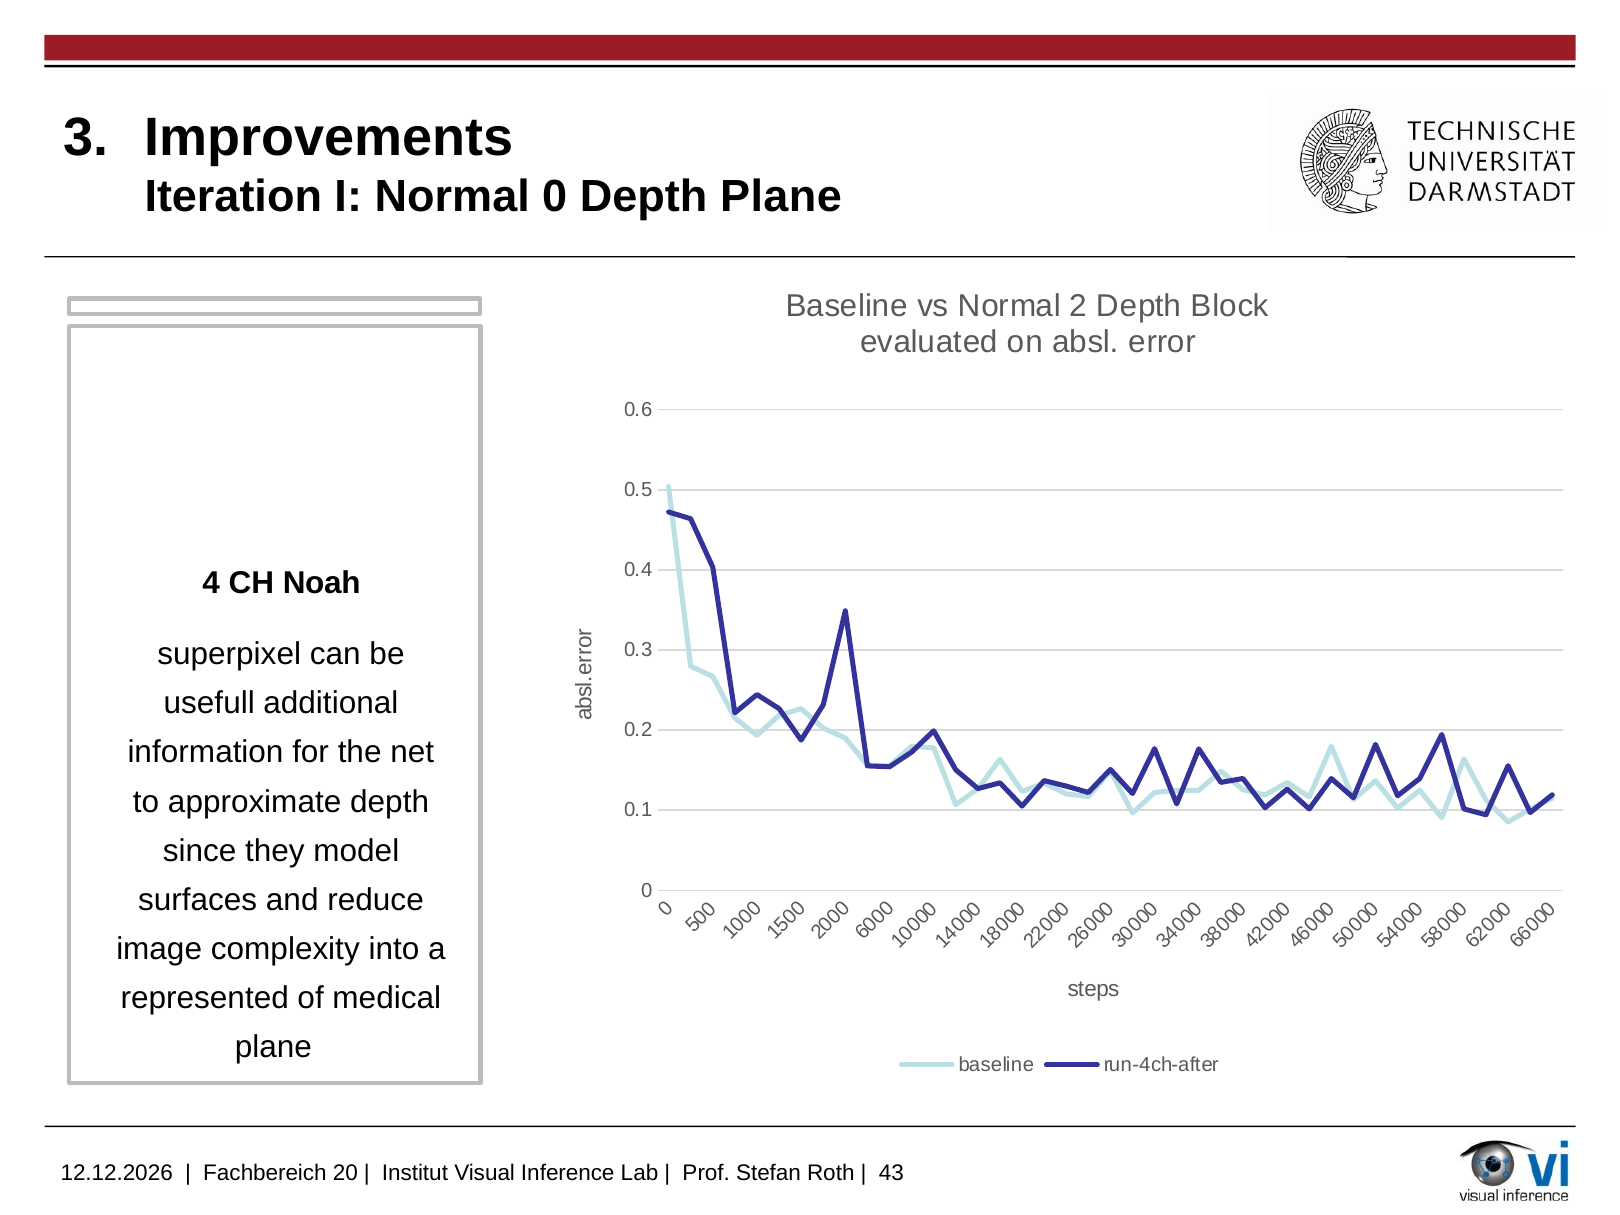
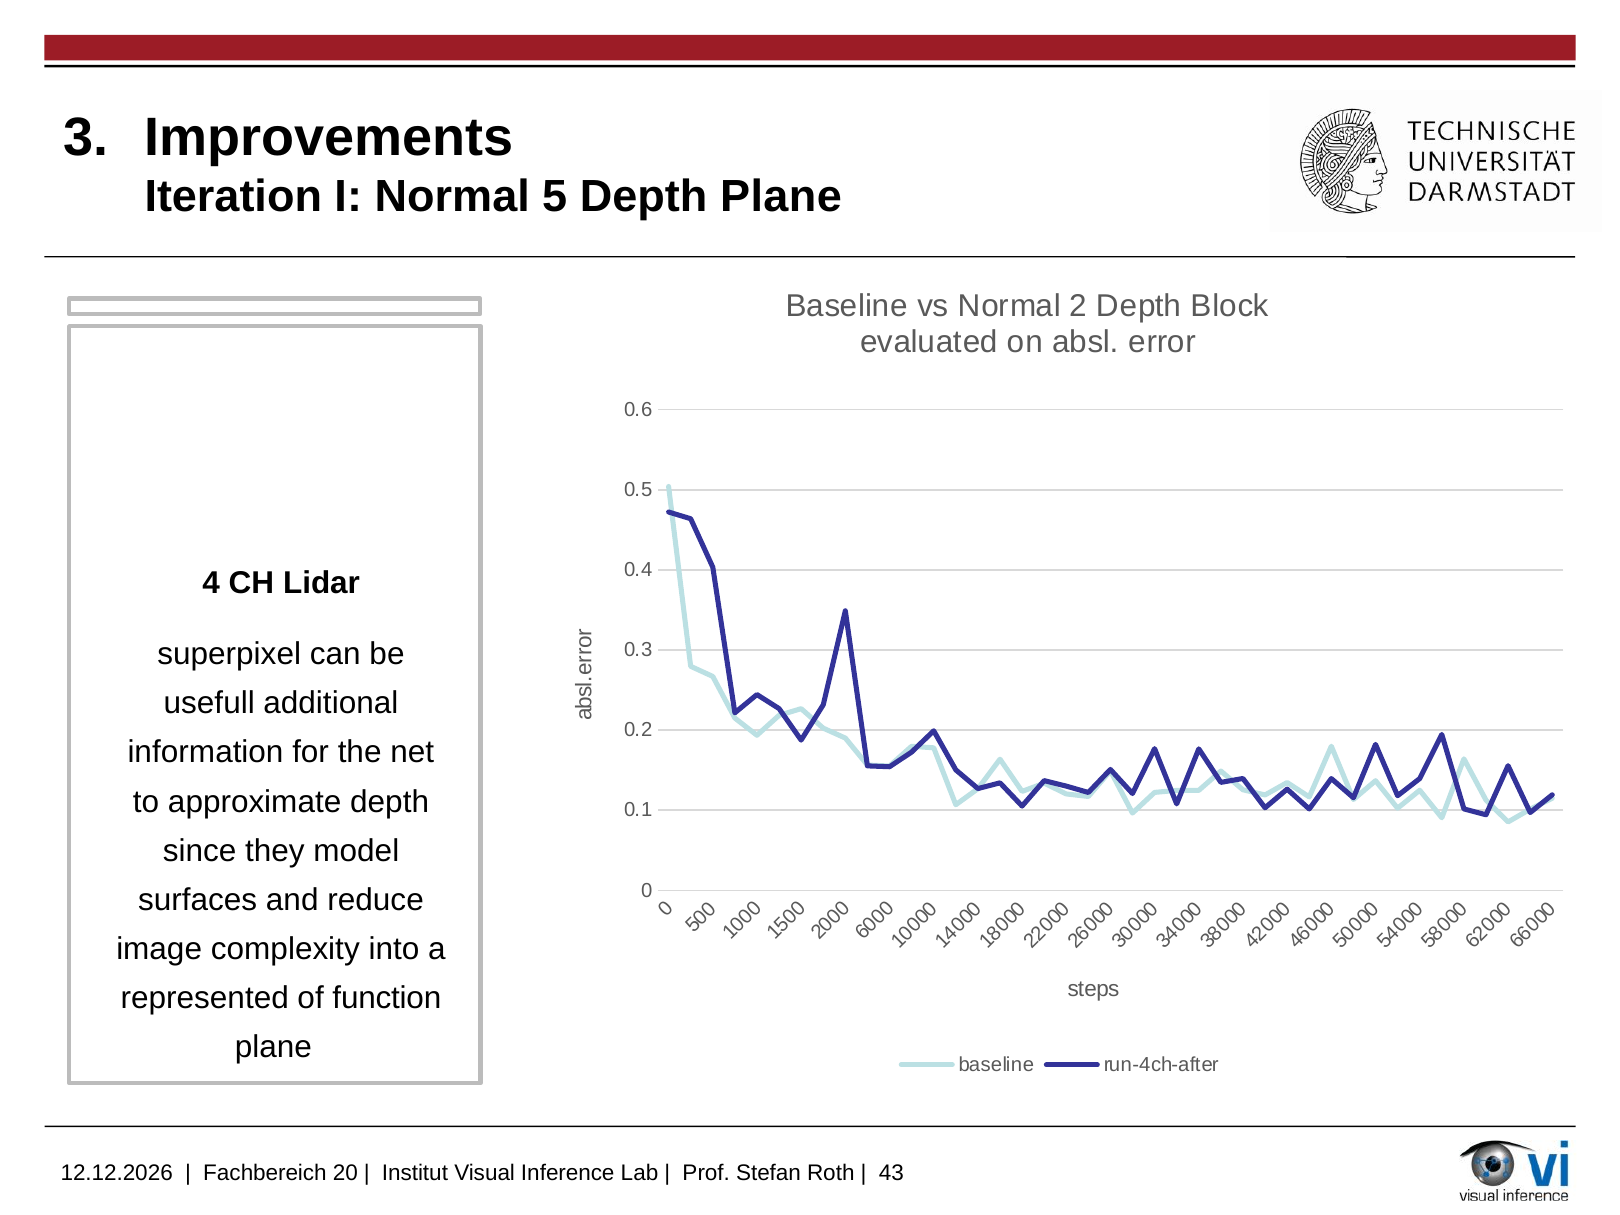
Normal 0: 0 -> 5 (555, 196)
Noah: Noah -> Lidar (322, 583)
medical: medical -> function (387, 998)
